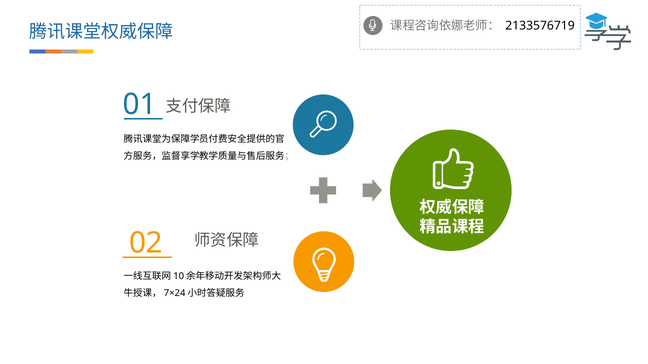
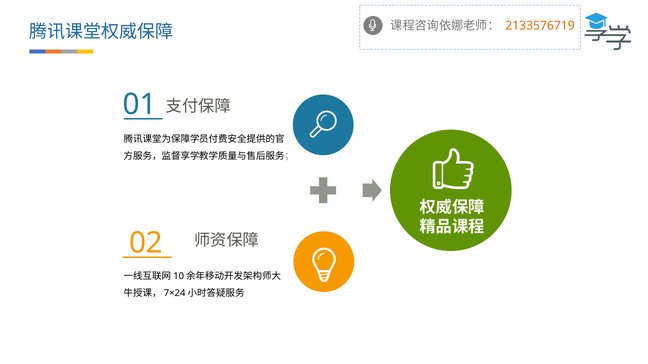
2133576719 colour: black -> orange (540, 26)
